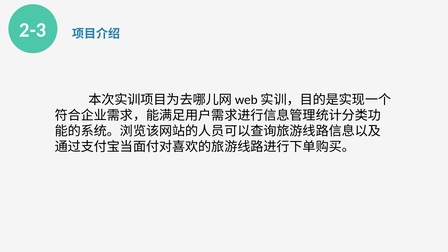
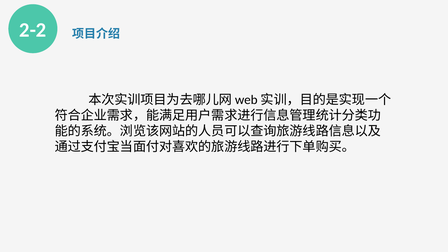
2-3: 2-3 -> 2-2 (33, 30)
